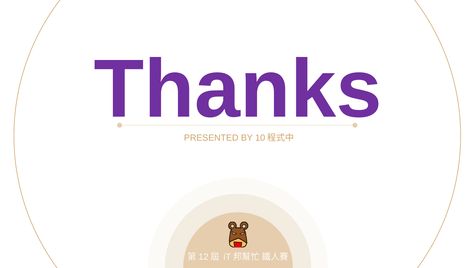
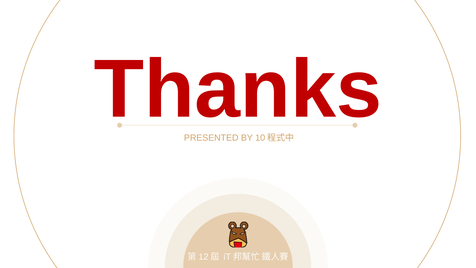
Thanks colour: purple -> red (238, 90)
